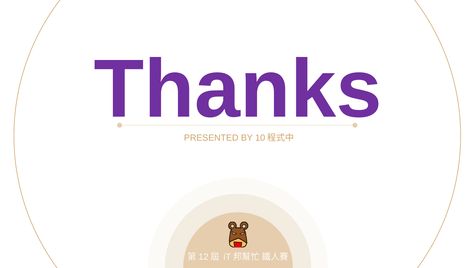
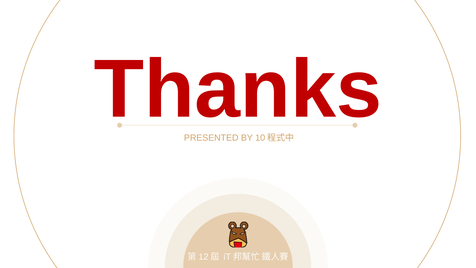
Thanks colour: purple -> red (238, 90)
